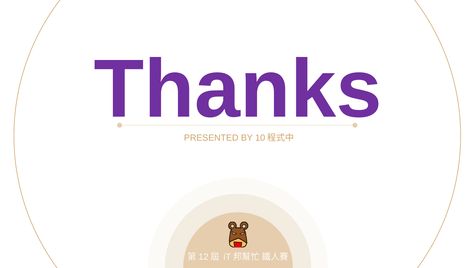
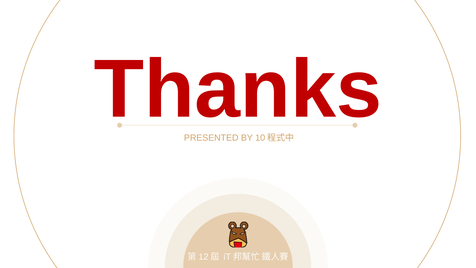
Thanks colour: purple -> red (238, 90)
